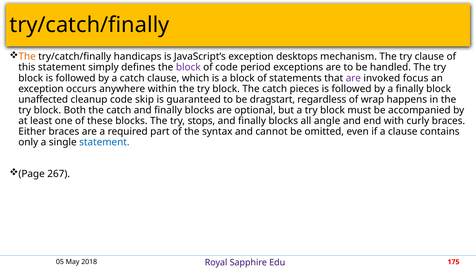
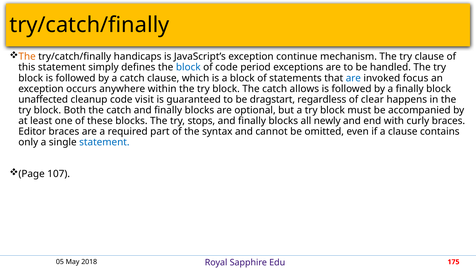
desktops: desktops -> continue (297, 57)
block colour: purple -> blue (188, 67)
are colour: purple -> blue (353, 78)
pieces: pieces -> allows (304, 89)
skip: skip -> visit (145, 99)
wrap: wrap -> clear (372, 99)
angle: angle -> newly (327, 121)
Either: Either -> Editor (32, 132)
267: 267 -> 107 (59, 174)
